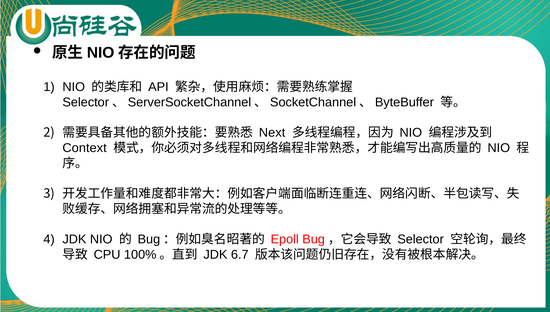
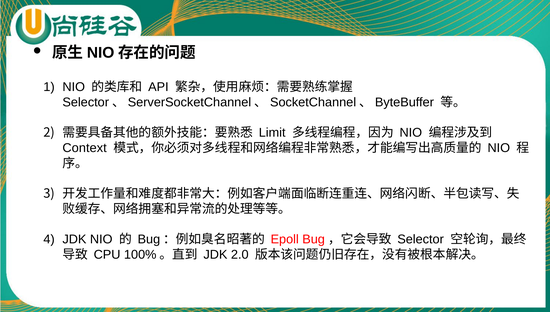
Next: Next -> Limit (272, 133)
6.7: 6.7 -> 2.0 (240, 255)
